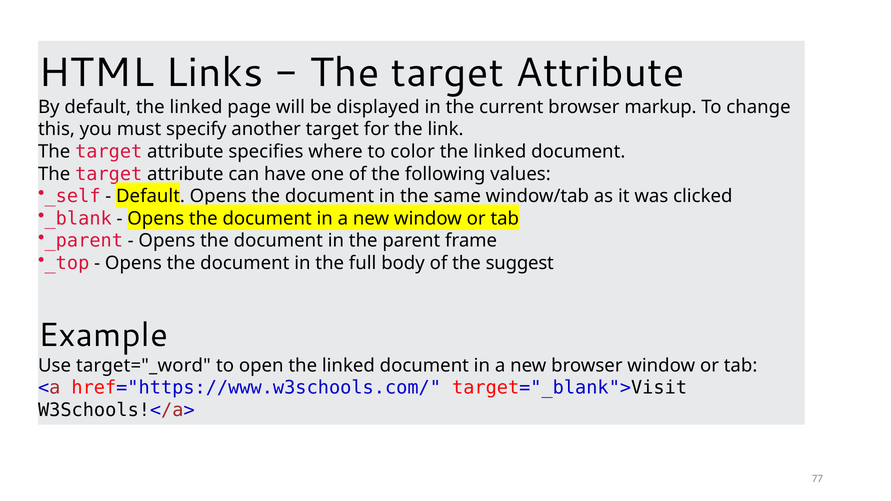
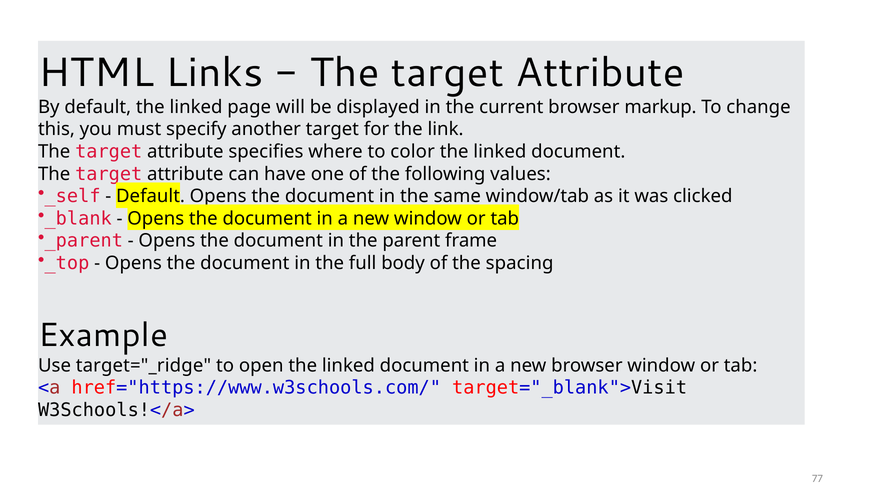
suggest: suggest -> spacing (520, 263)
target="_word: target="_word -> target="_ridge (143, 366)
